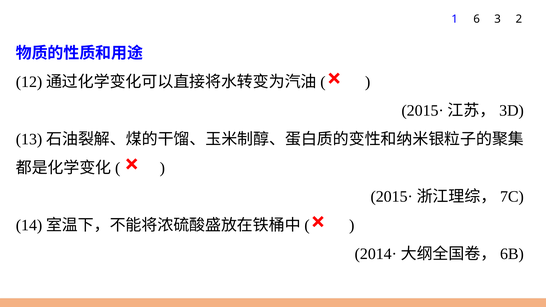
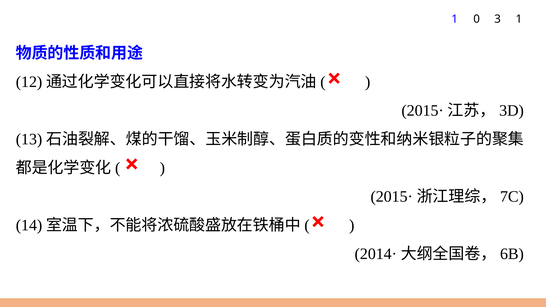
6: 6 -> 0 (477, 19)
3 2: 2 -> 1 (519, 19)
